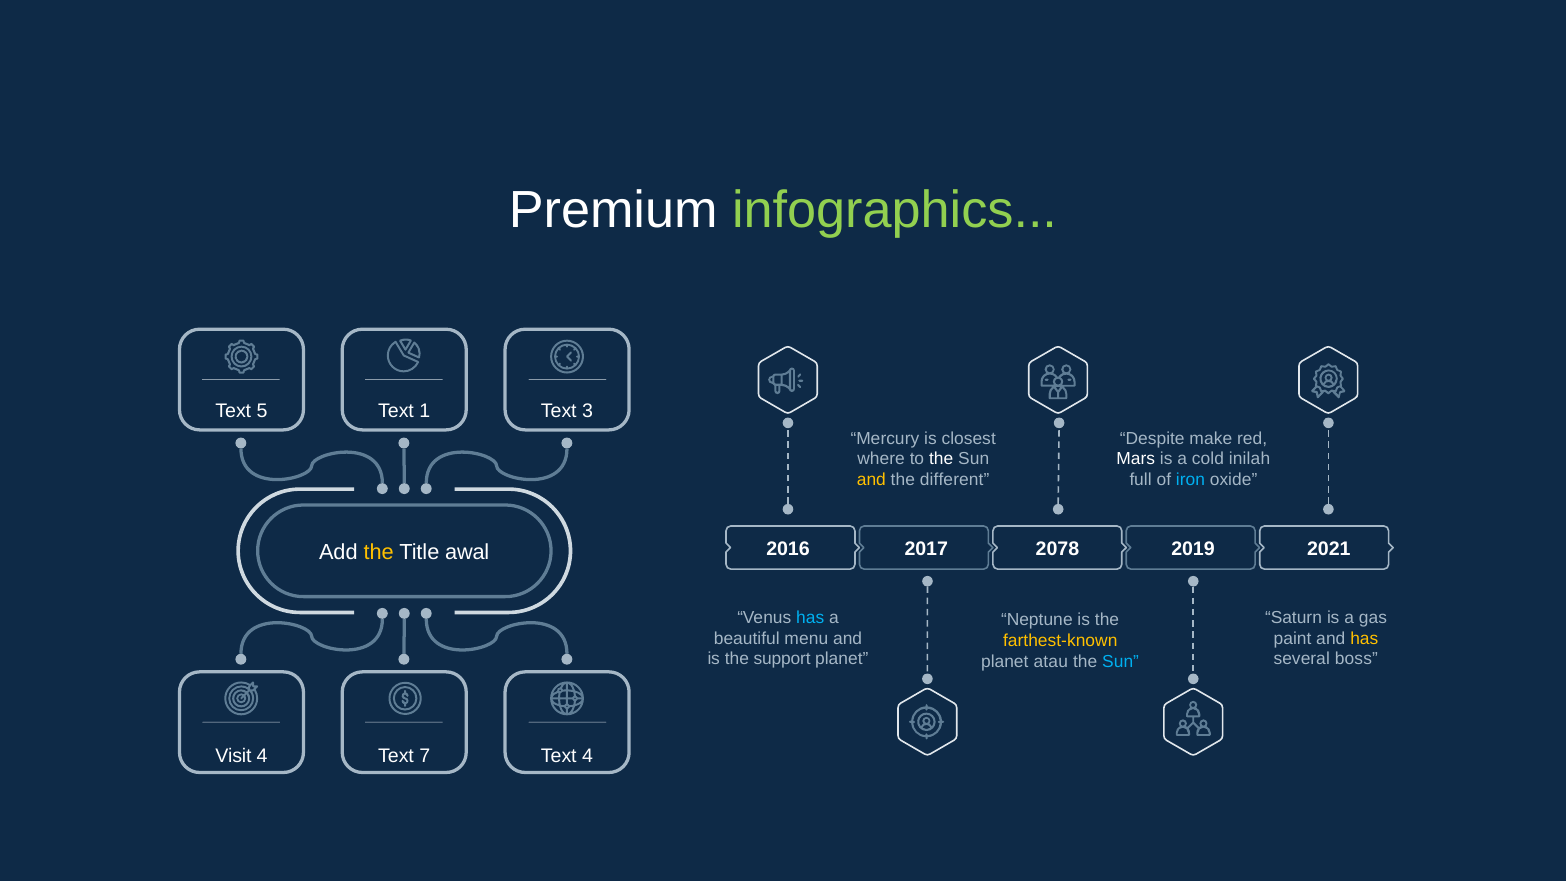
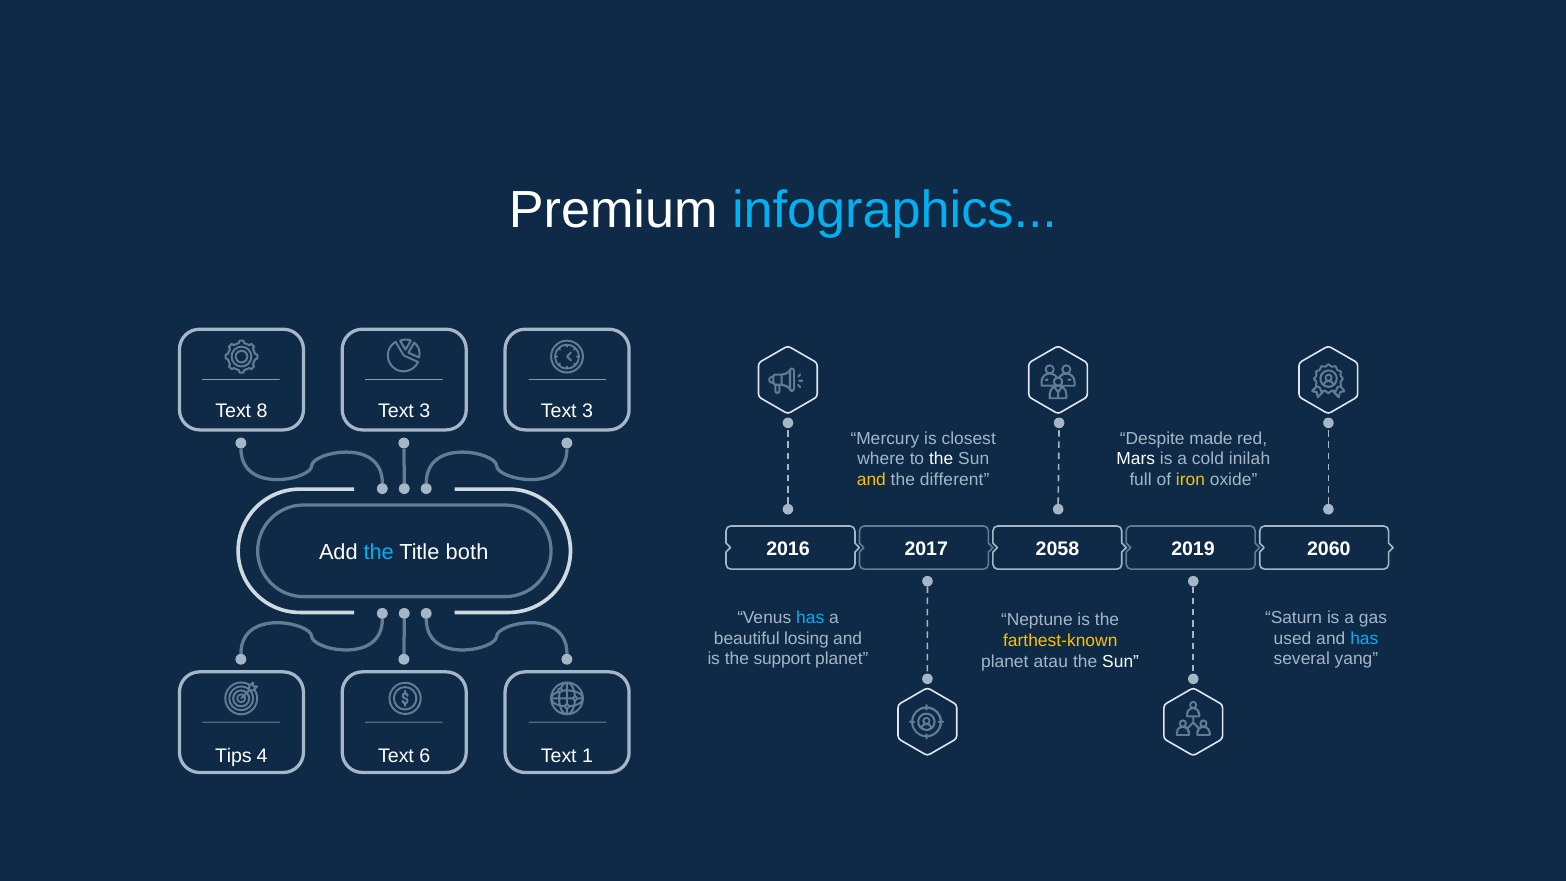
infographics colour: light green -> light blue (894, 211)
5: 5 -> 8 (262, 411)
1: 1 -> 3 (425, 411)
make: make -> made (1211, 438)
iron colour: light blue -> yellow (1190, 480)
2078: 2078 -> 2058 (1057, 549)
2021: 2021 -> 2060 (1329, 549)
the colour: yellow -> light blue (379, 552)
awal: awal -> both (467, 552)
menu: menu -> losing (806, 638)
paint: paint -> used (1293, 638)
has colour: yellow -> light blue (1364, 638)
boss: boss -> yang (1356, 659)
Sun colour: light blue -> white (1121, 661)
Visit: Visit -> Tips (233, 756)
7: 7 -> 6 (425, 756)
Text 4: 4 -> 1 (588, 756)
